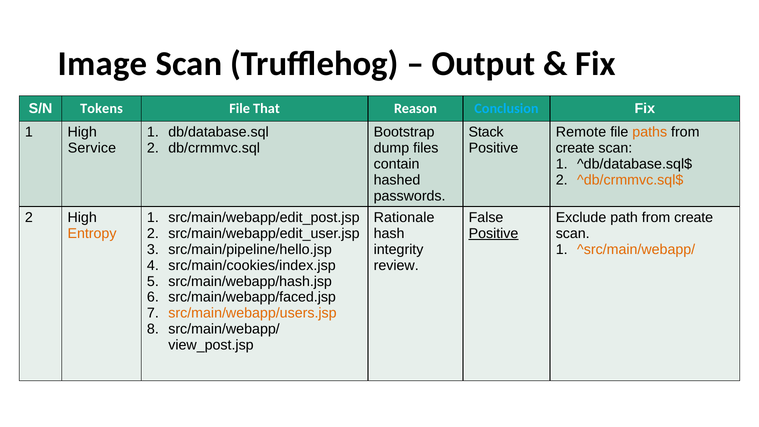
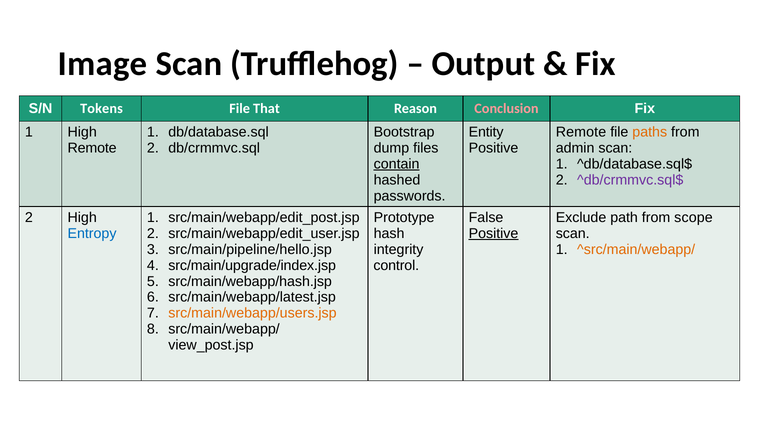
Conclusion colour: light blue -> pink (506, 109)
Stack: Stack -> Entity (486, 132)
Service: Service -> Remote (92, 148)
create: create -> admin (575, 148)
contain underline: none -> present (397, 164)
^db/crmmvc.sql$ colour: orange -> purple (630, 180)
Rationale: Rationale -> Prototype (404, 218)
path from create: create -> scope (694, 218)
Entropy colour: orange -> blue (92, 233)
src/main/cookies/index.jsp: src/main/cookies/index.jsp -> src/main/upgrade/index.jsp (252, 265)
review: review -> control (396, 265)
src/main/webapp/faced.jsp: src/main/webapp/faced.jsp -> src/main/webapp/latest.jsp (252, 297)
